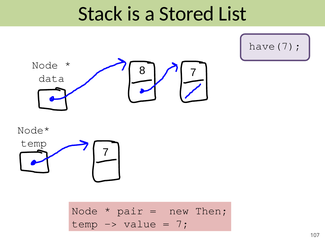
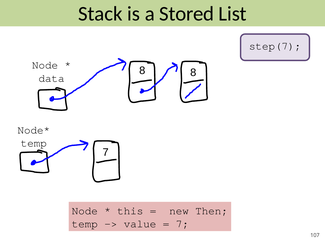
have(7: have(7 -> step(7 (275, 46)
7: 7 -> 8 (193, 73)
pair: pair -> this (130, 211)
